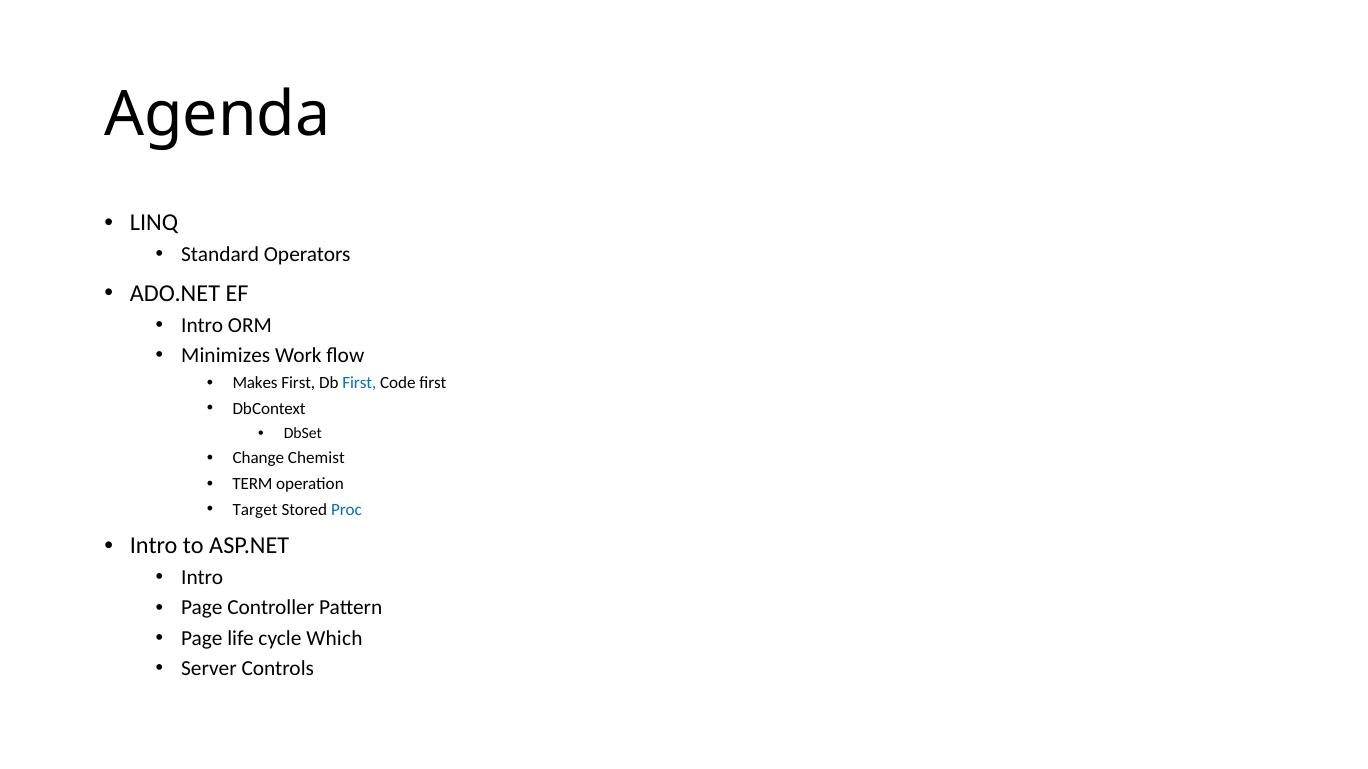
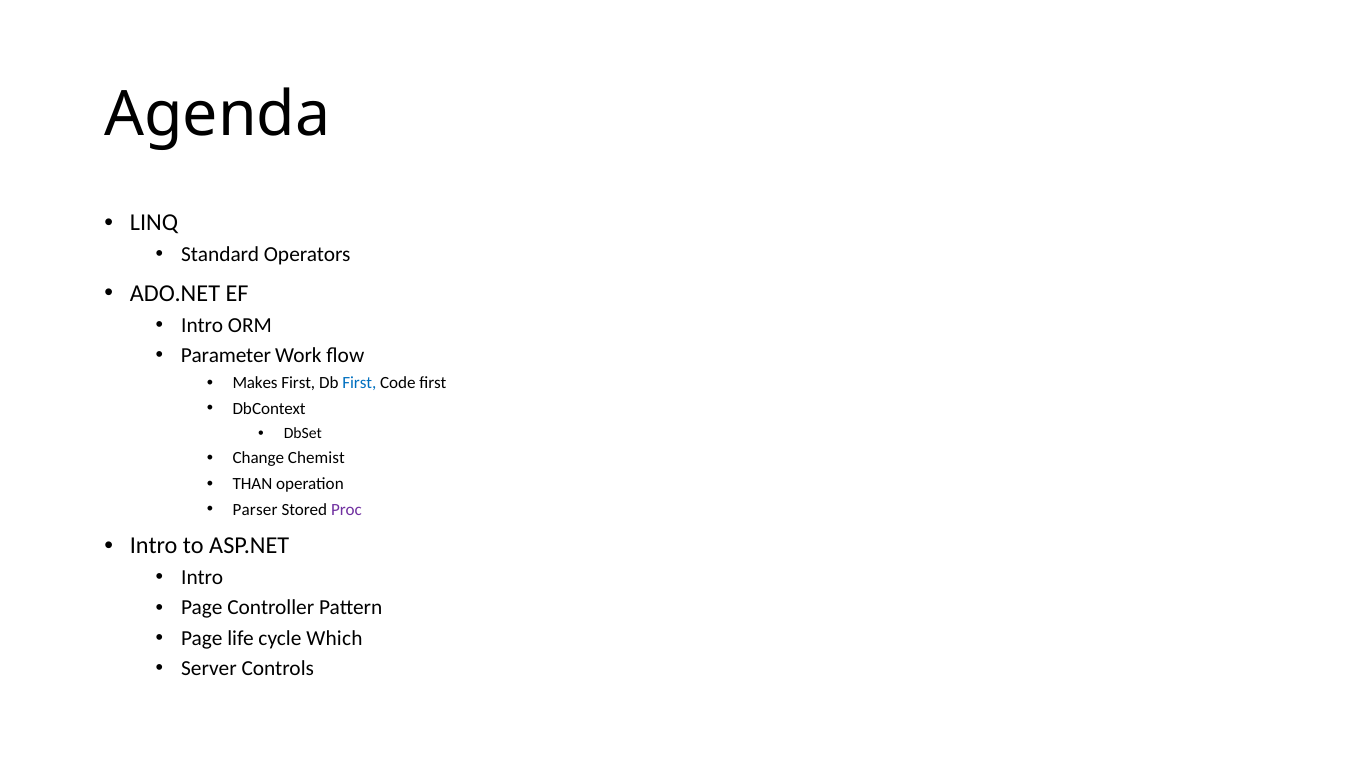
Minimizes: Minimizes -> Parameter (226, 356)
TERM: TERM -> THAN (252, 484)
Target: Target -> Parser (255, 510)
Proc colour: blue -> purple (346, 510)
